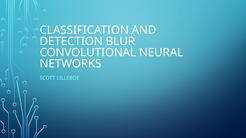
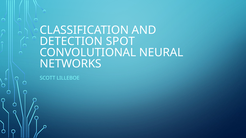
BLUR: BLUR -> SPOT (120, 41)
